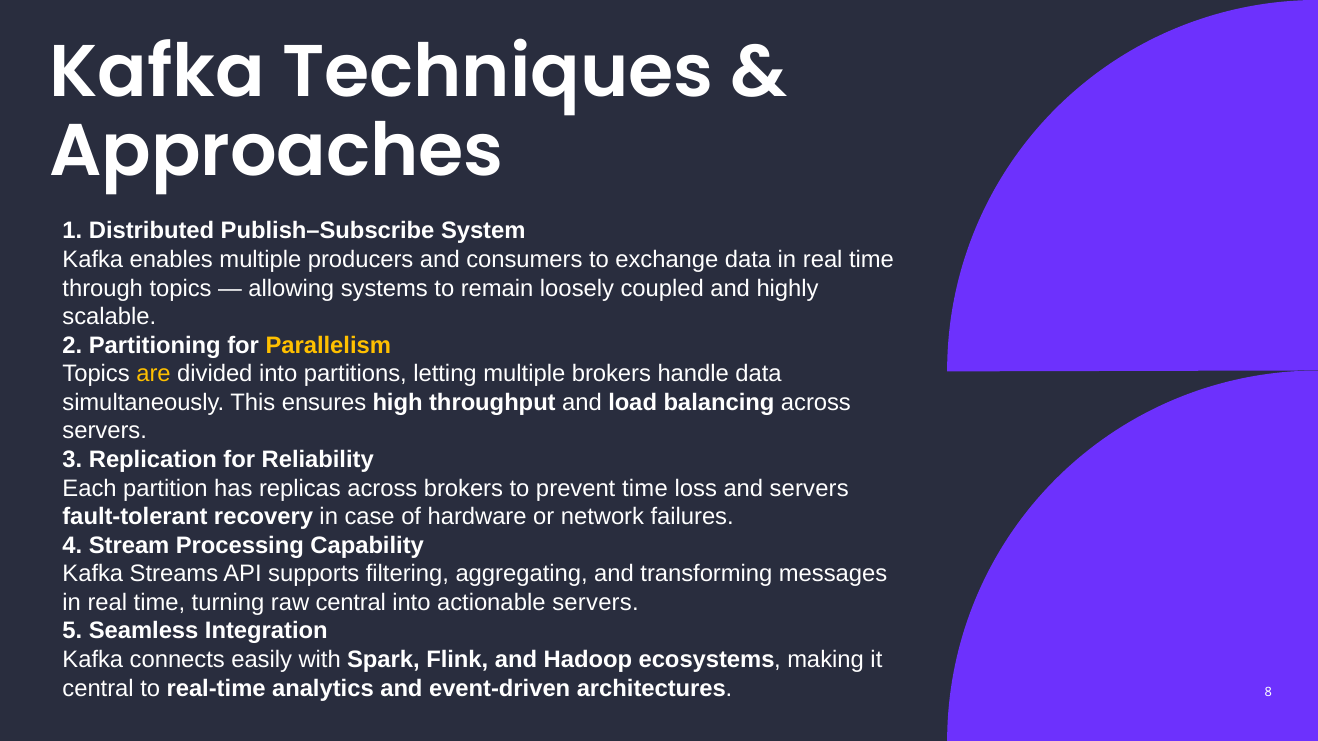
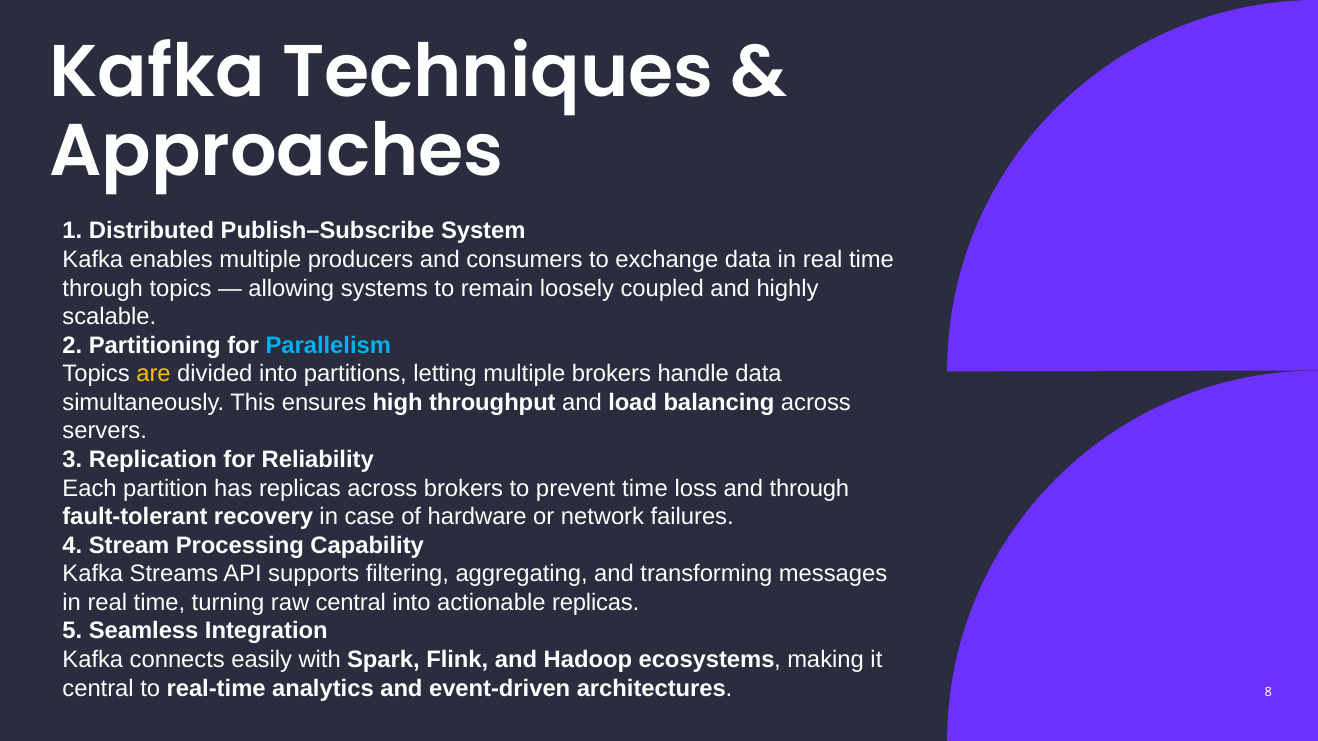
Parallelism colour: yellow -> light blue (328, 346)
and servers: servers -> through (809, 488)
actionable servers: servers -> replicas (596, 603)
